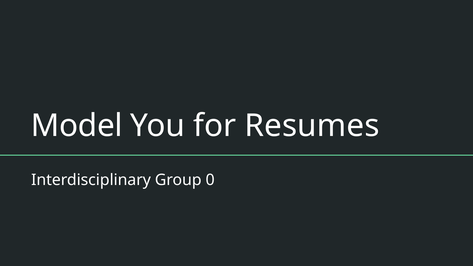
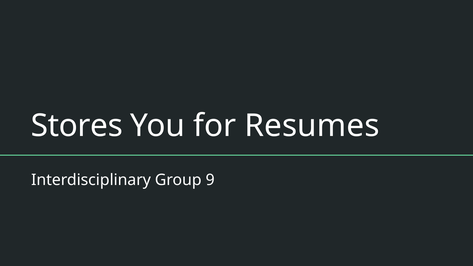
Model: Model -> Stores (77, 126)
0: 0 -> 9 (210, 180)
